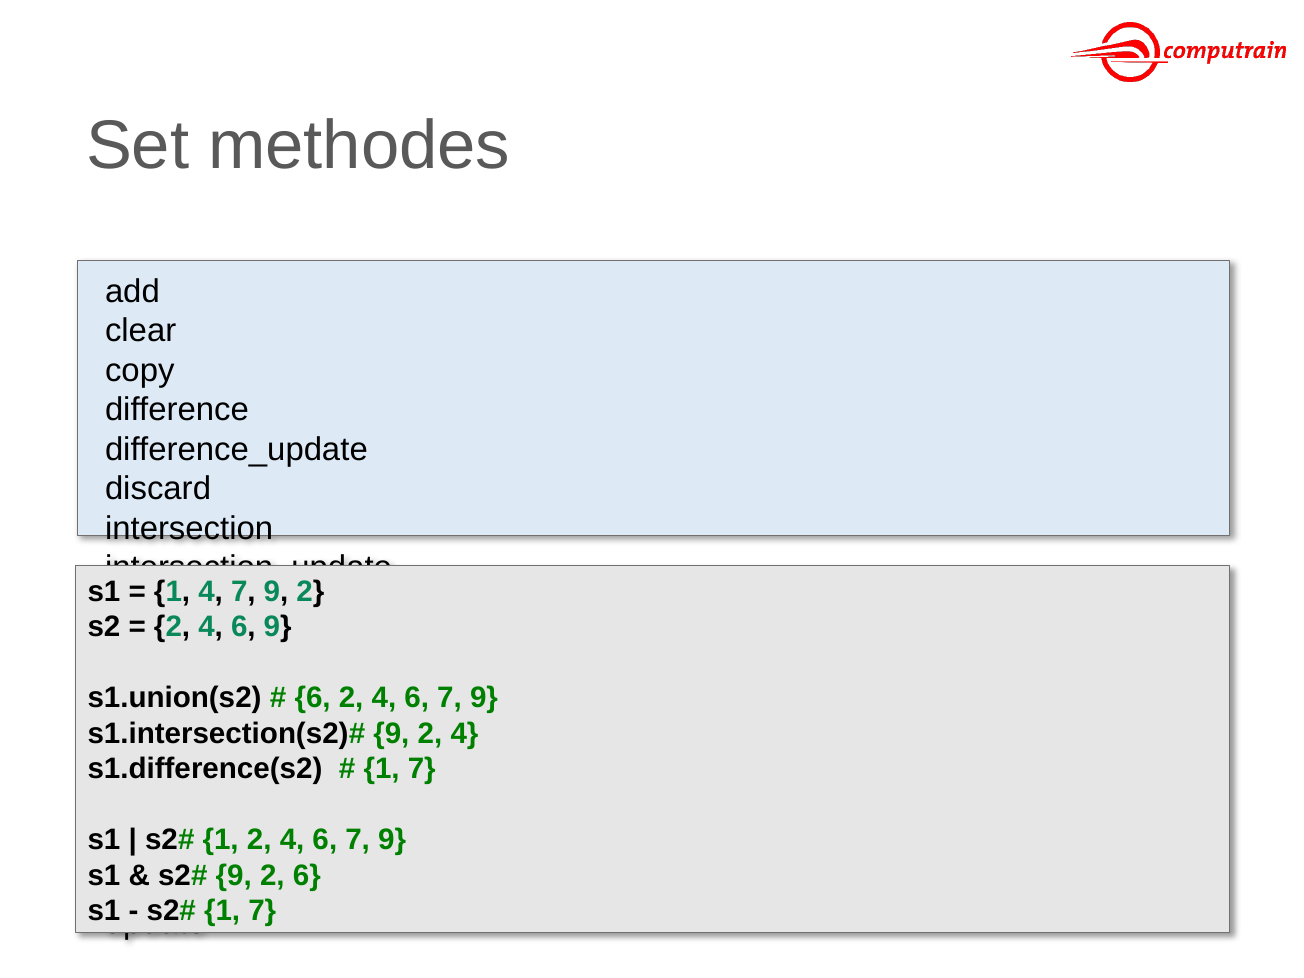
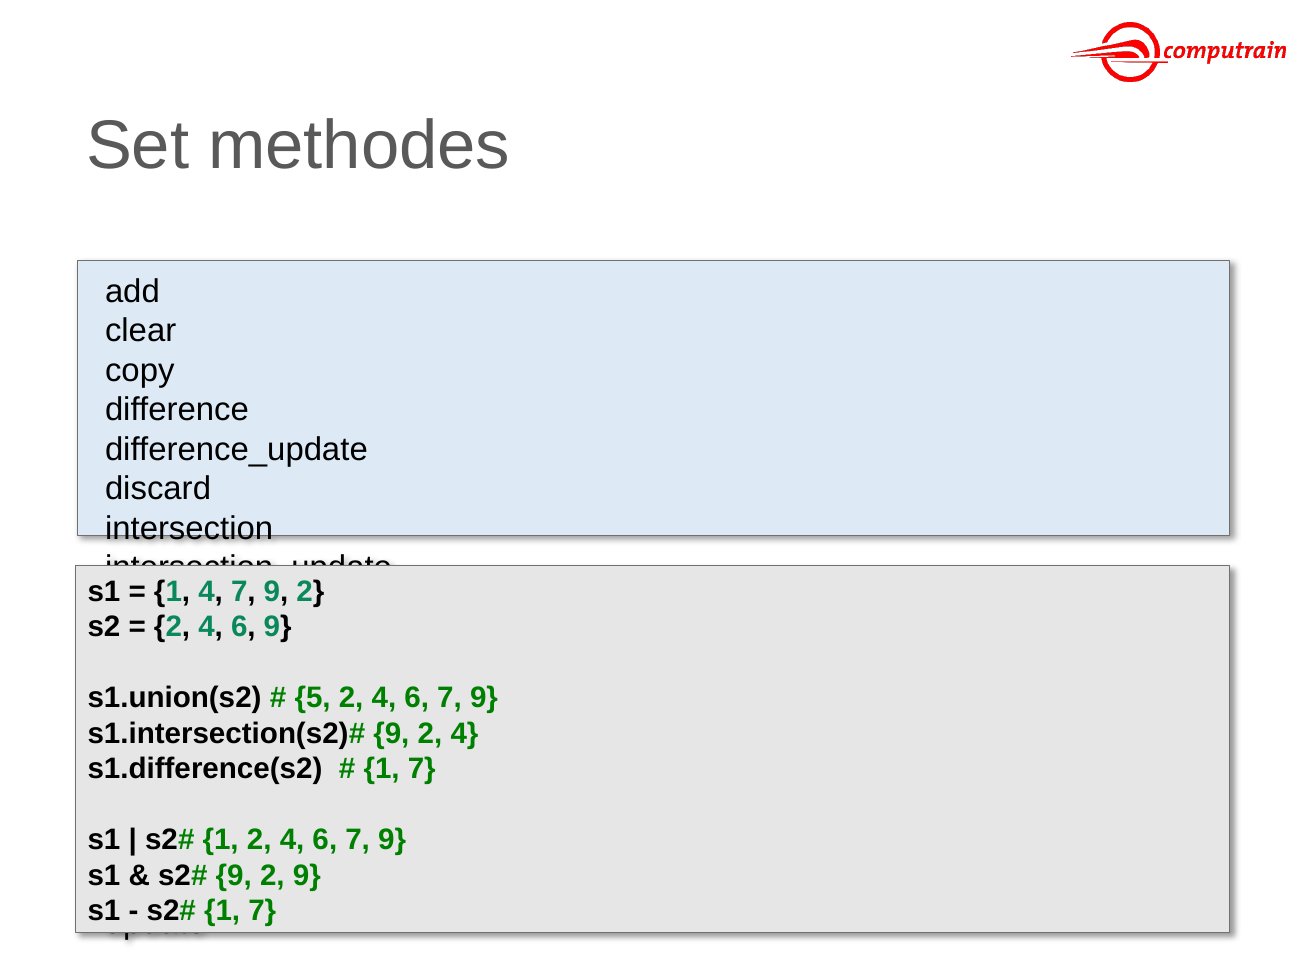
6: 6 -> 5 (313, 698)
2 6: 6 -> 9 (307, 875)
